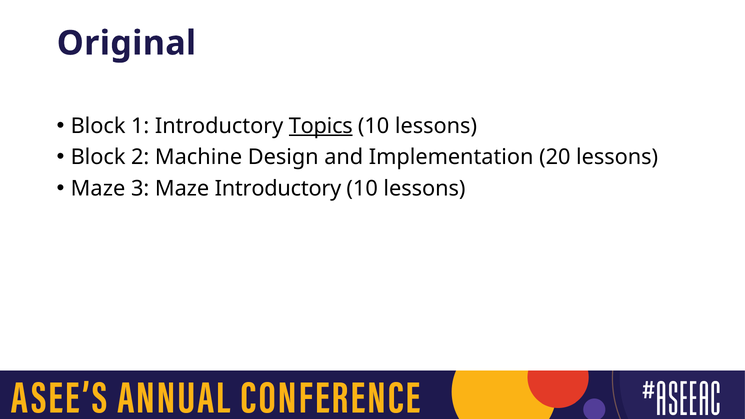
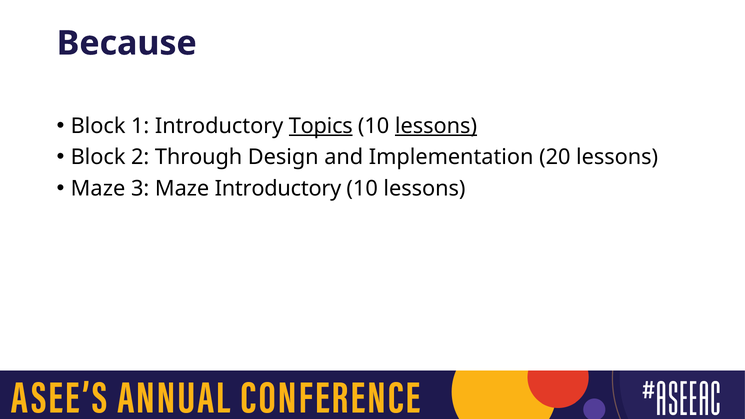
Original: Original -> Because (127, 43)
lessons underline: none -> present (436, 126)
Machine: Machine -> Through (199, 157)
